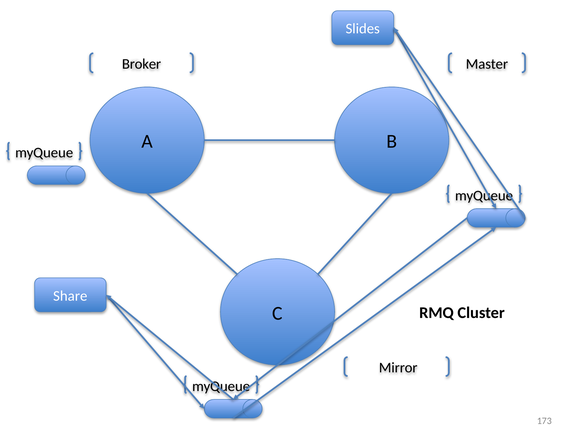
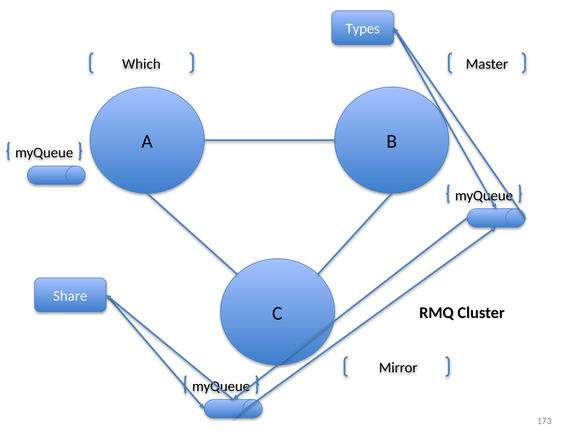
Slides: Slides -> Types (363, 29)
Broker: Broker -> Which (141, 64)
